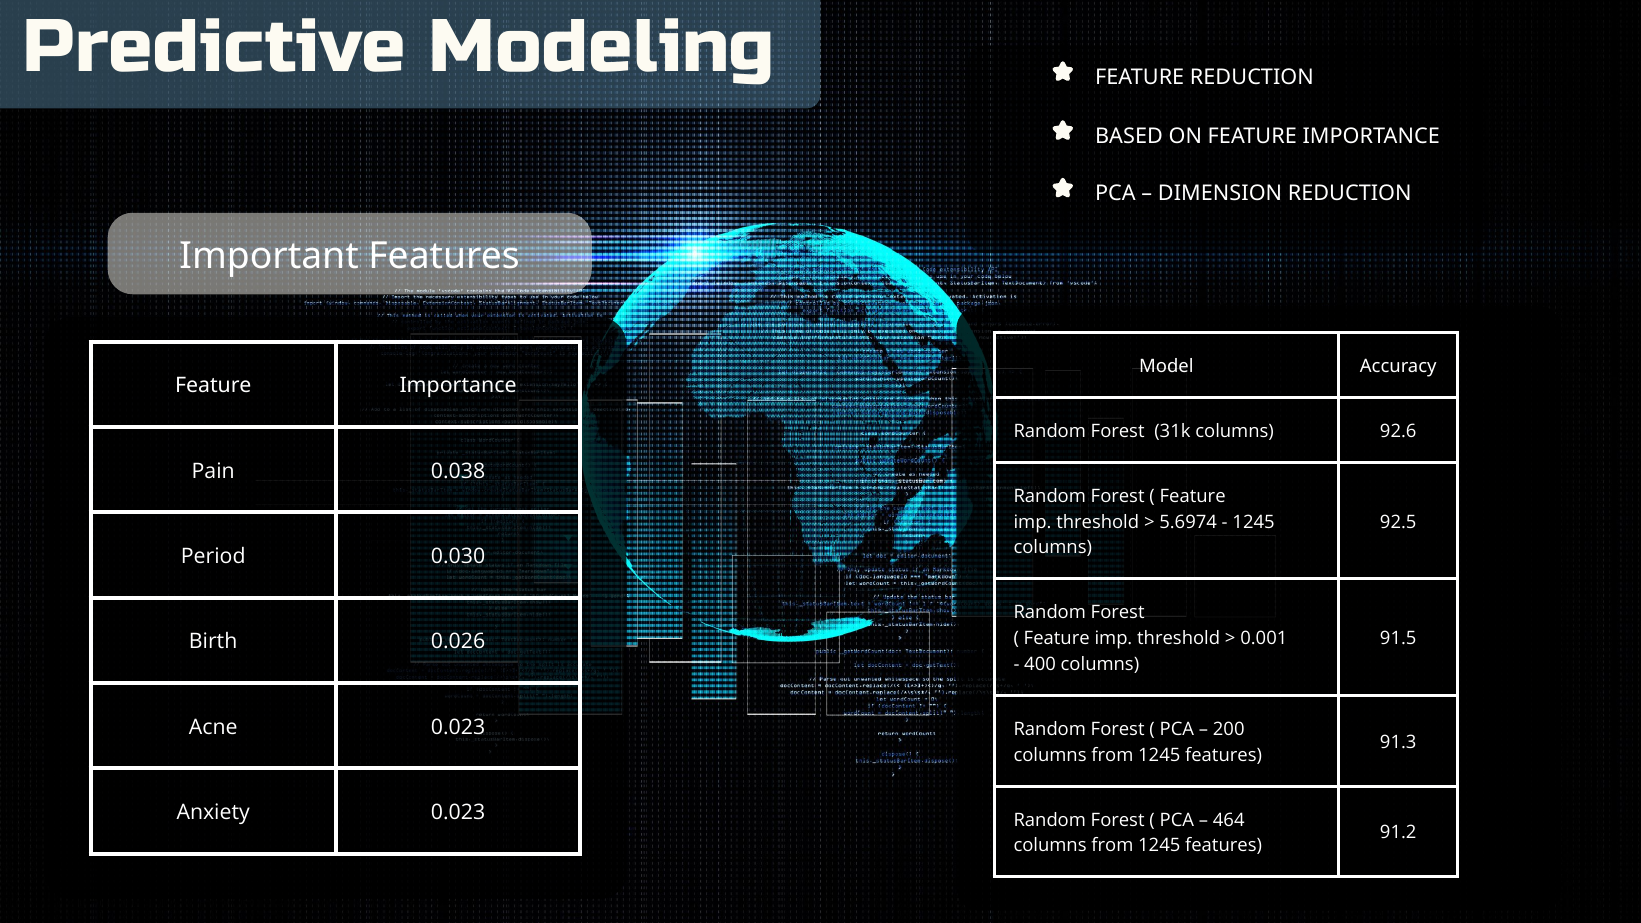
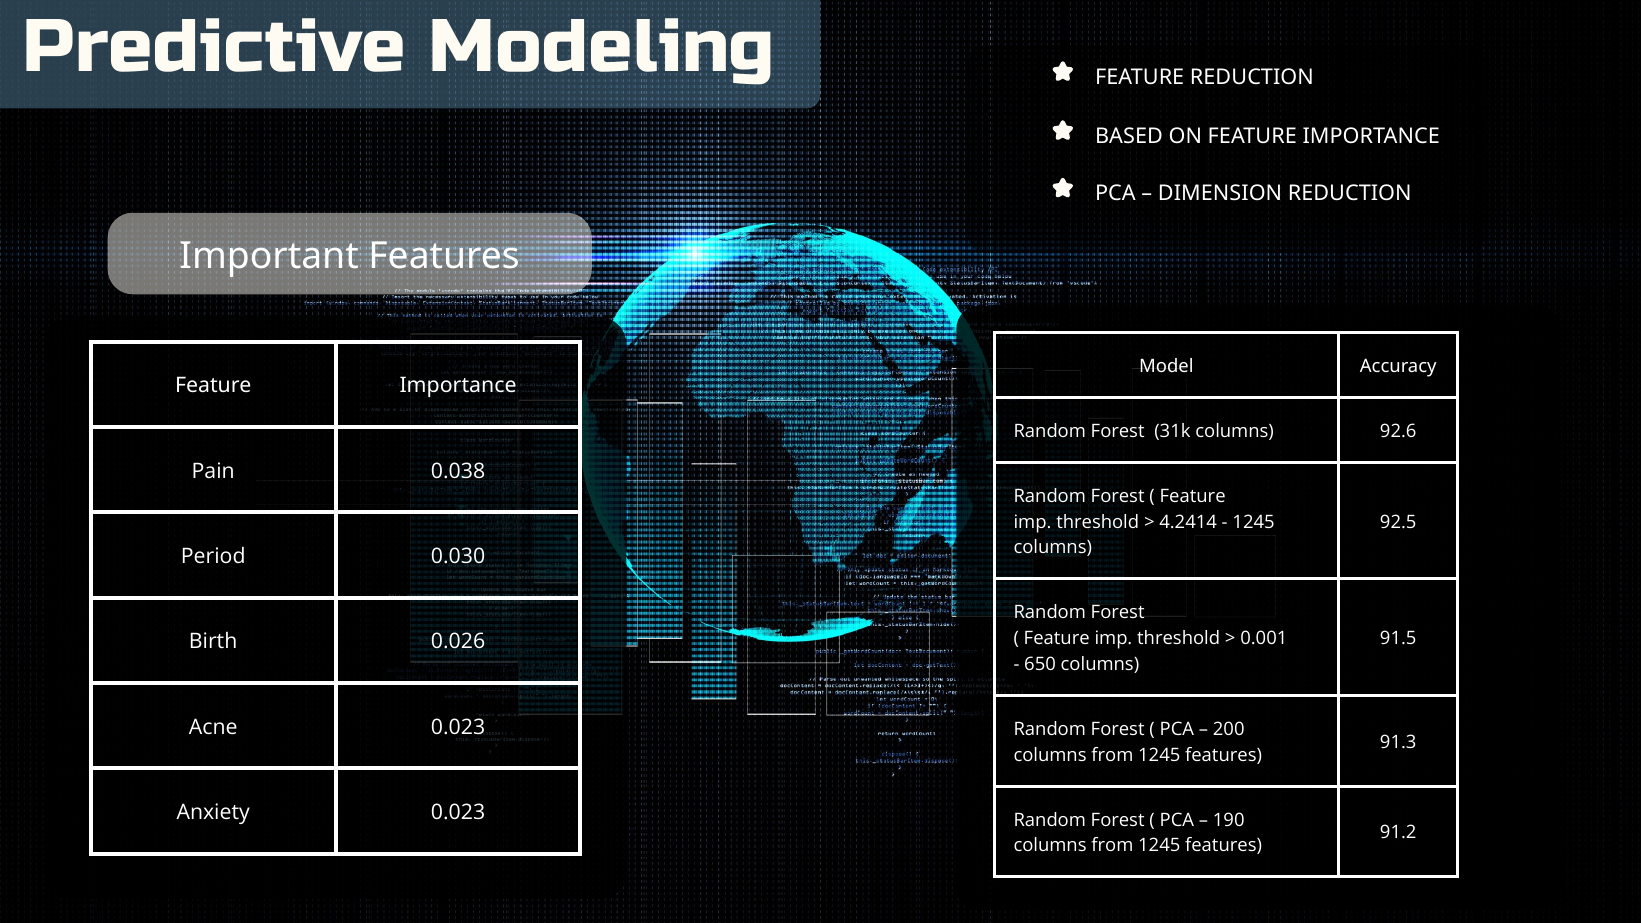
5.6974: 5.6974 -> 4.2414 (1188, 522)
400: 400 -> 650 (1040, 664)
464: 464 -> 190 (1229, 820)
